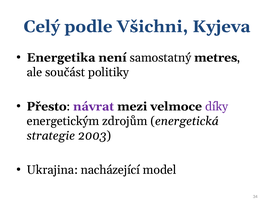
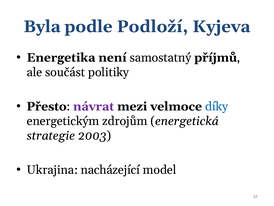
Celý: Celý -> Byla (42, 27)
Všichni: Všichni -> Podloží (152, 27)
metres: metres -> příjmů (216, 57)
díky colour: purple -> blue (217, 106)
